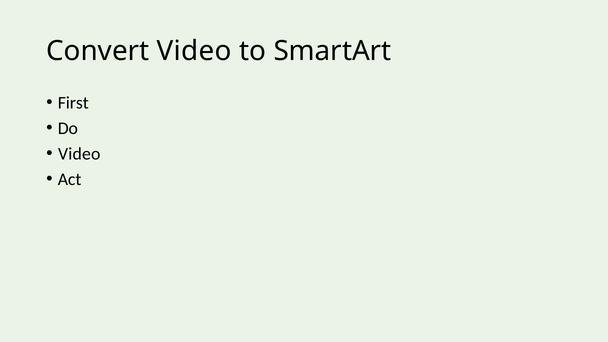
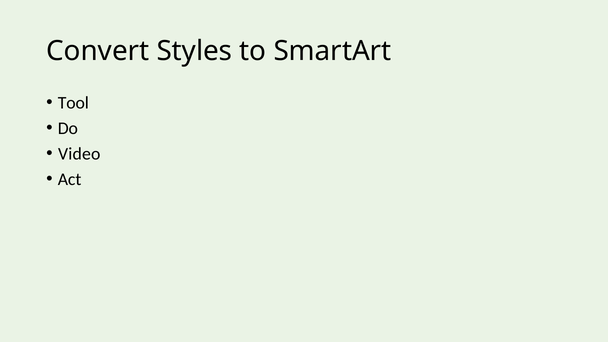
Convert Video: Video -> Styles (194, 51)
First: First -> Tool (73, 103)
